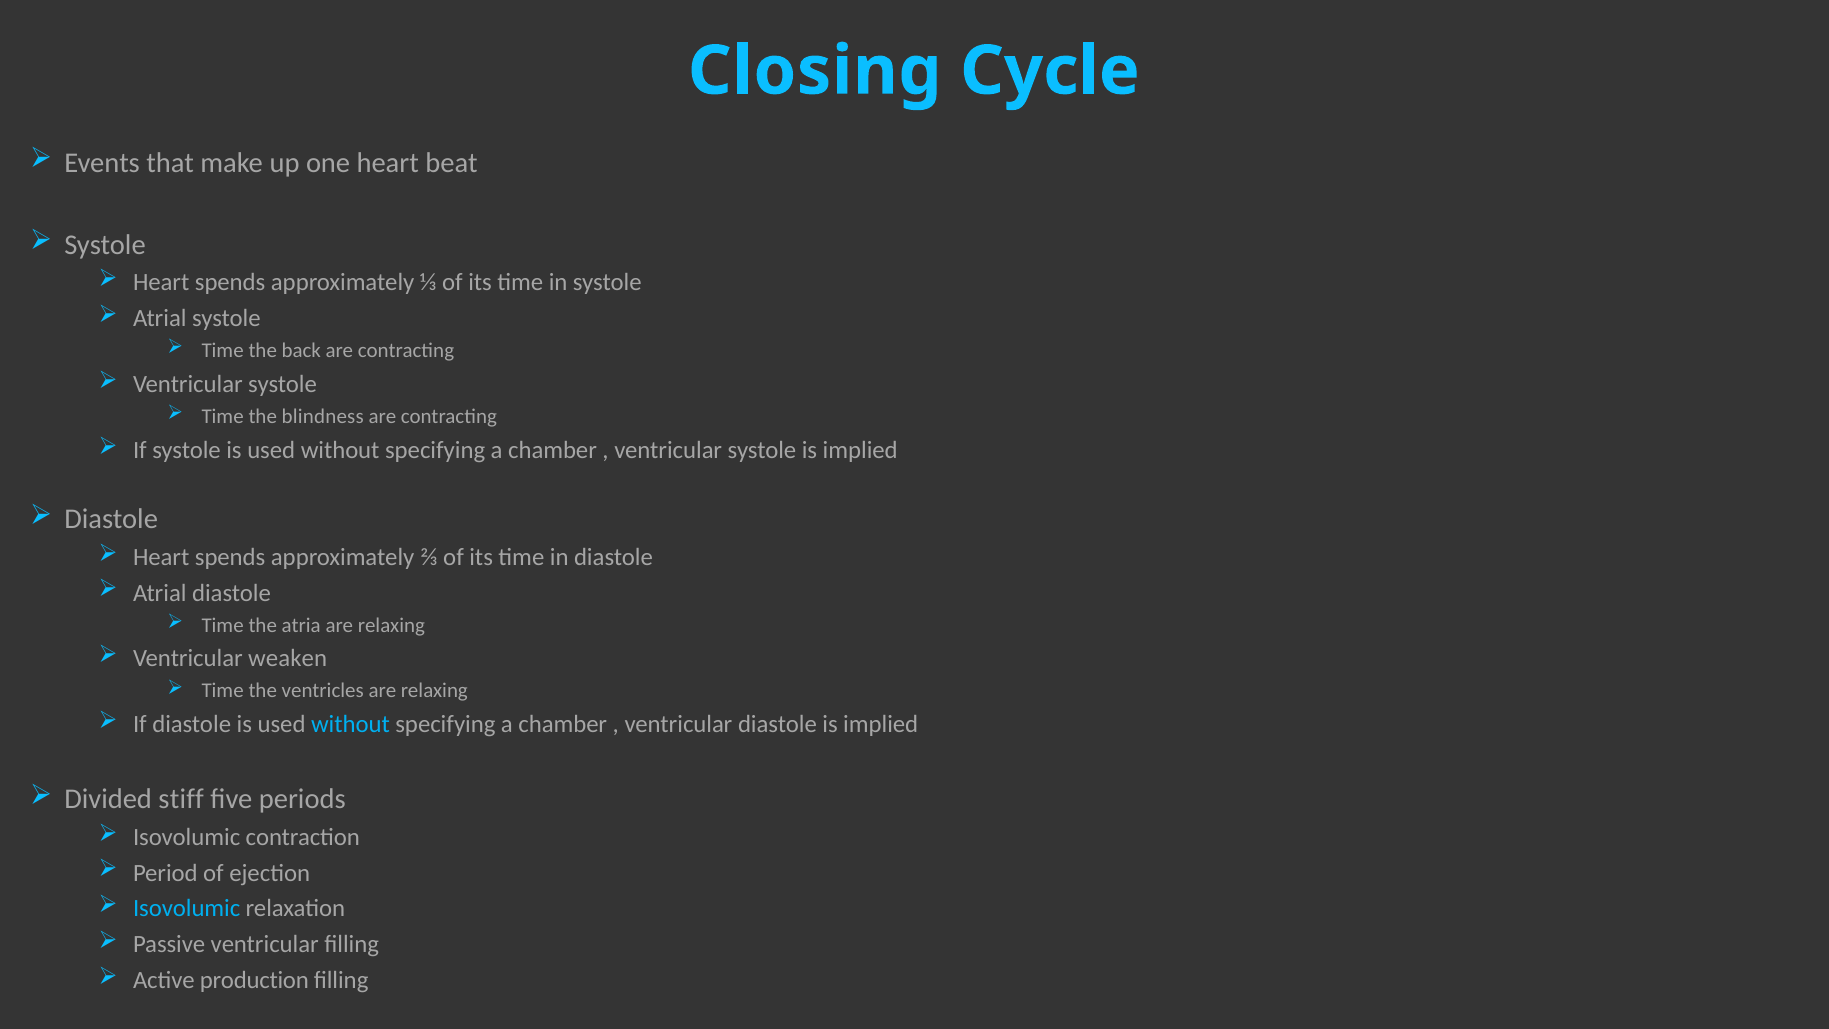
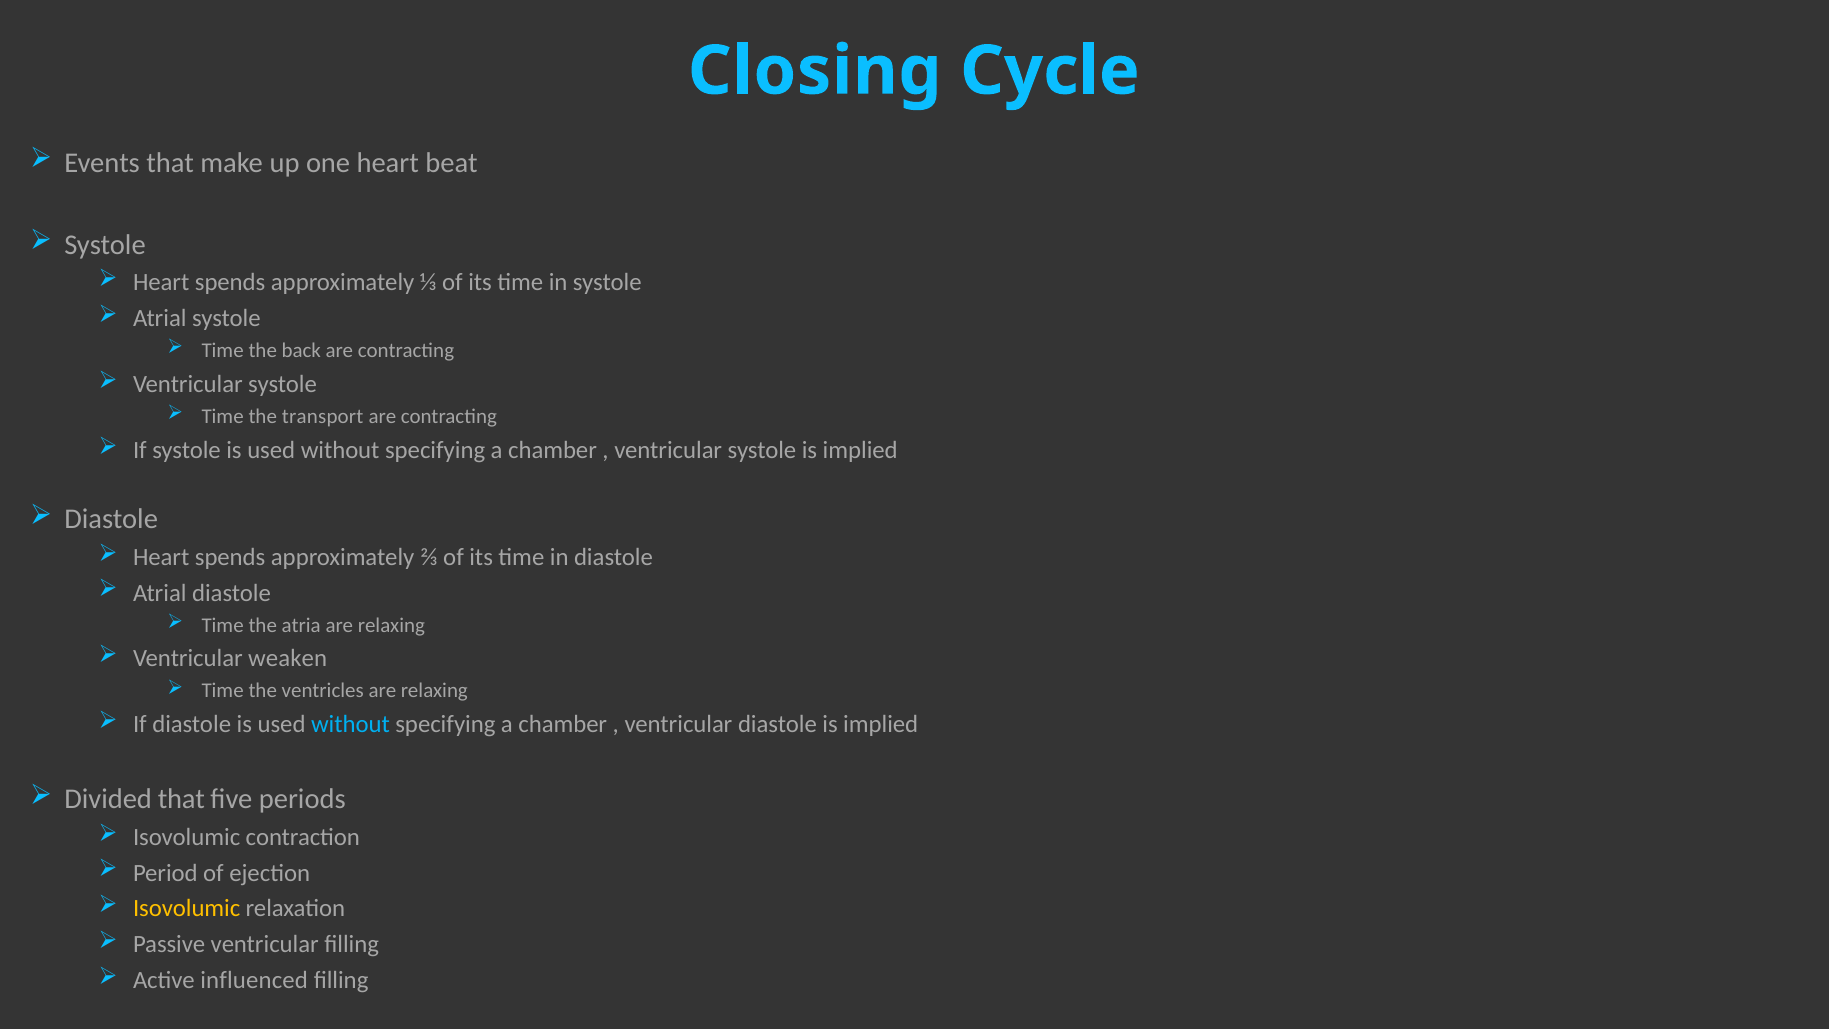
blindness: blindness -> transport (323, 416)
Divided stiff: stiff -> that (181, 799)
Isovolumic colour: light blue -> yellow (187, 909)
production: production -> influenced (254, 980)
